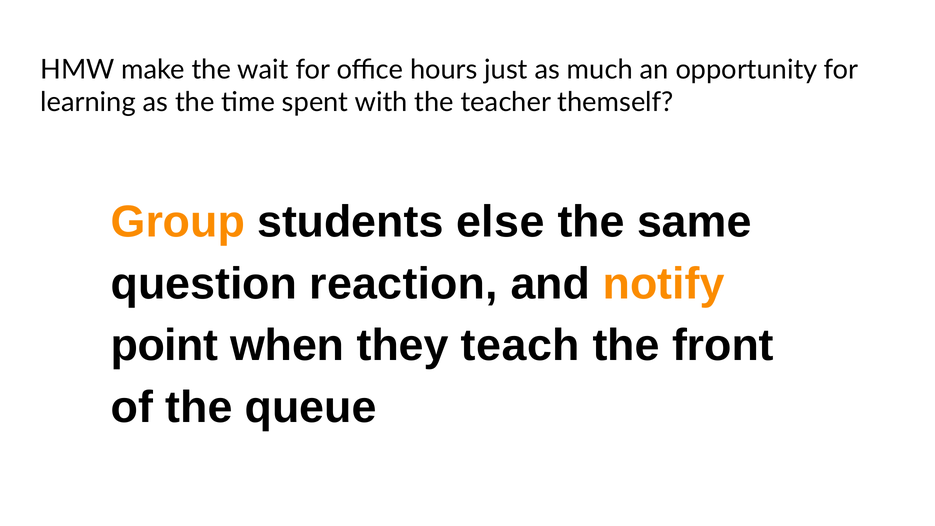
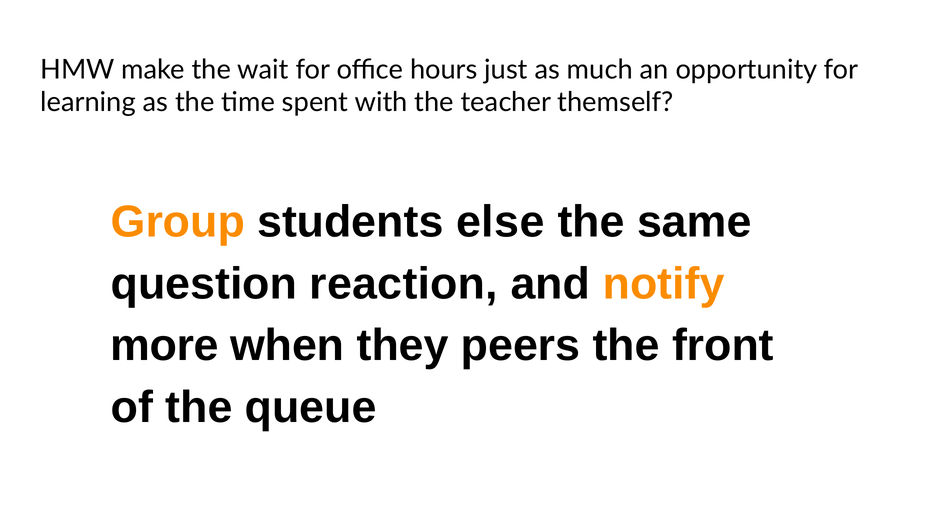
point: point -> more (164, 346)
teach: teach -> peers (521, 346)
